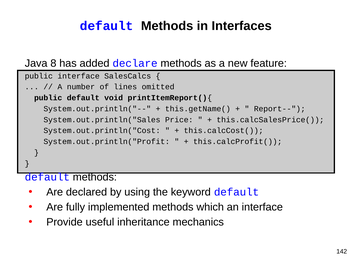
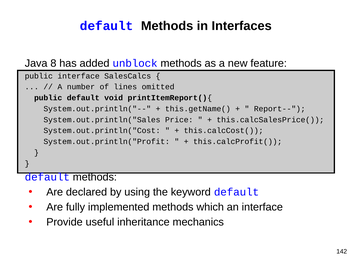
declare: declare -> unblock (135, 63)
